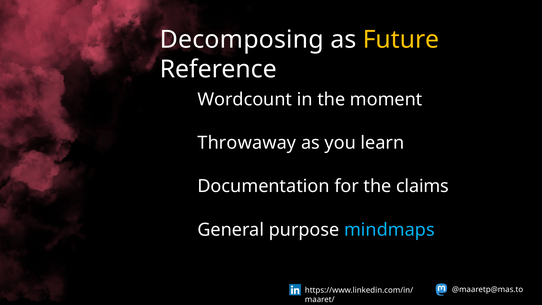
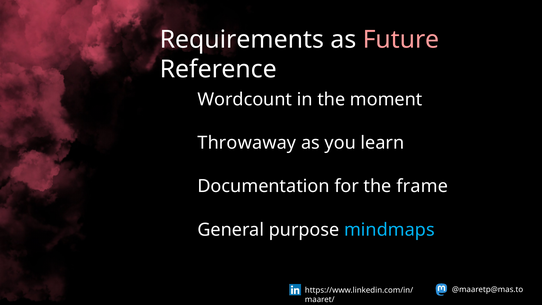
Decomposing: Decomposing -> Requirements (242, 39)
Future colour: yellow -> pink (401, 39)
claims: claims -> frame (422, 186)
